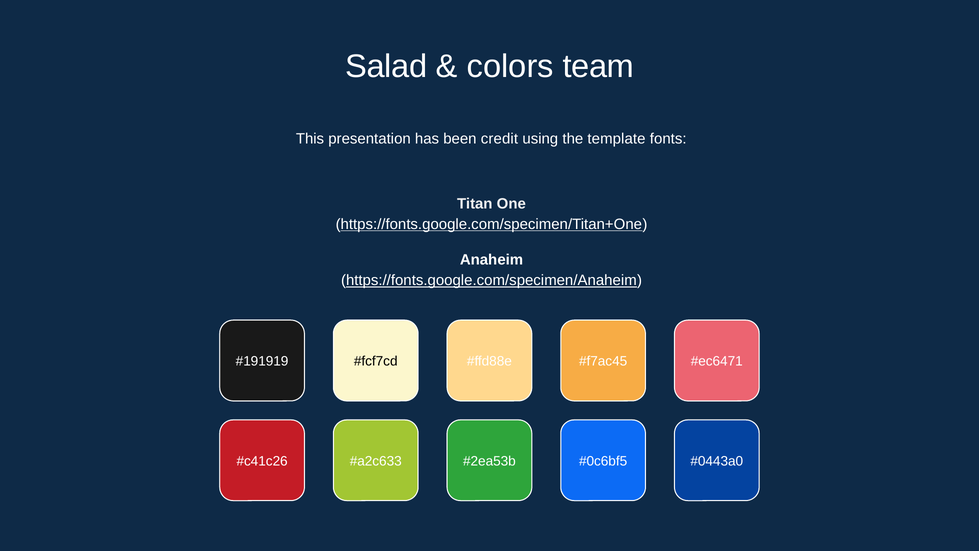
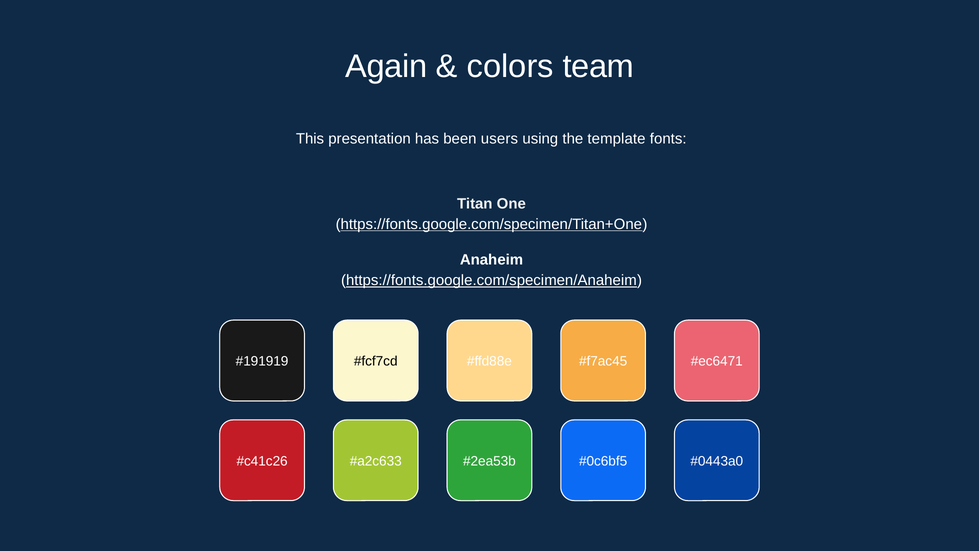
Salad: Salad -> Again (386, 66)
credit: credit -> users (499, 139)
